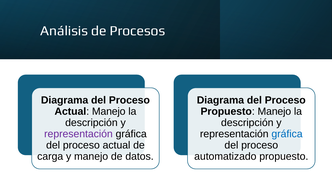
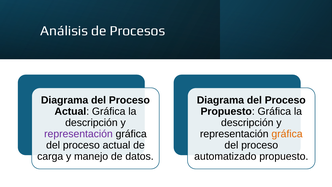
Actual Manejo: Manejo -> Gráfica (109, 111)
Propuesto Manejo: Manejo -> Gráfica (274, 111)
gráfica colour: blue -> orange (287, 134)
